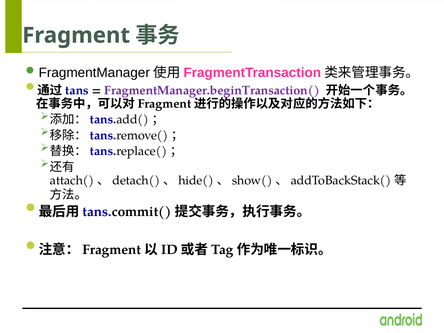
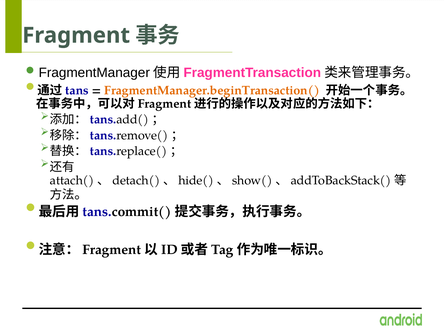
FragmentManager.beginTransaction( colour: purple -> orange (212, 90)
